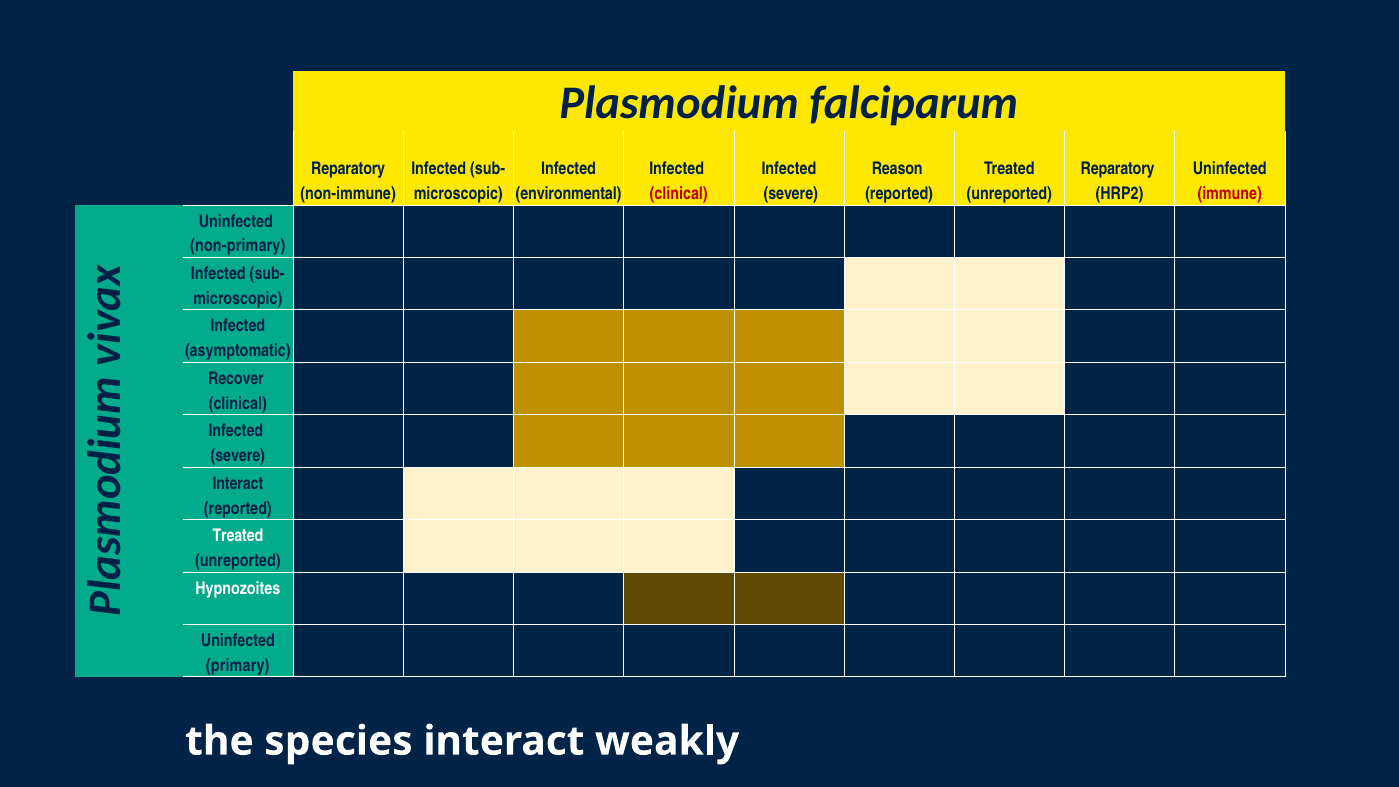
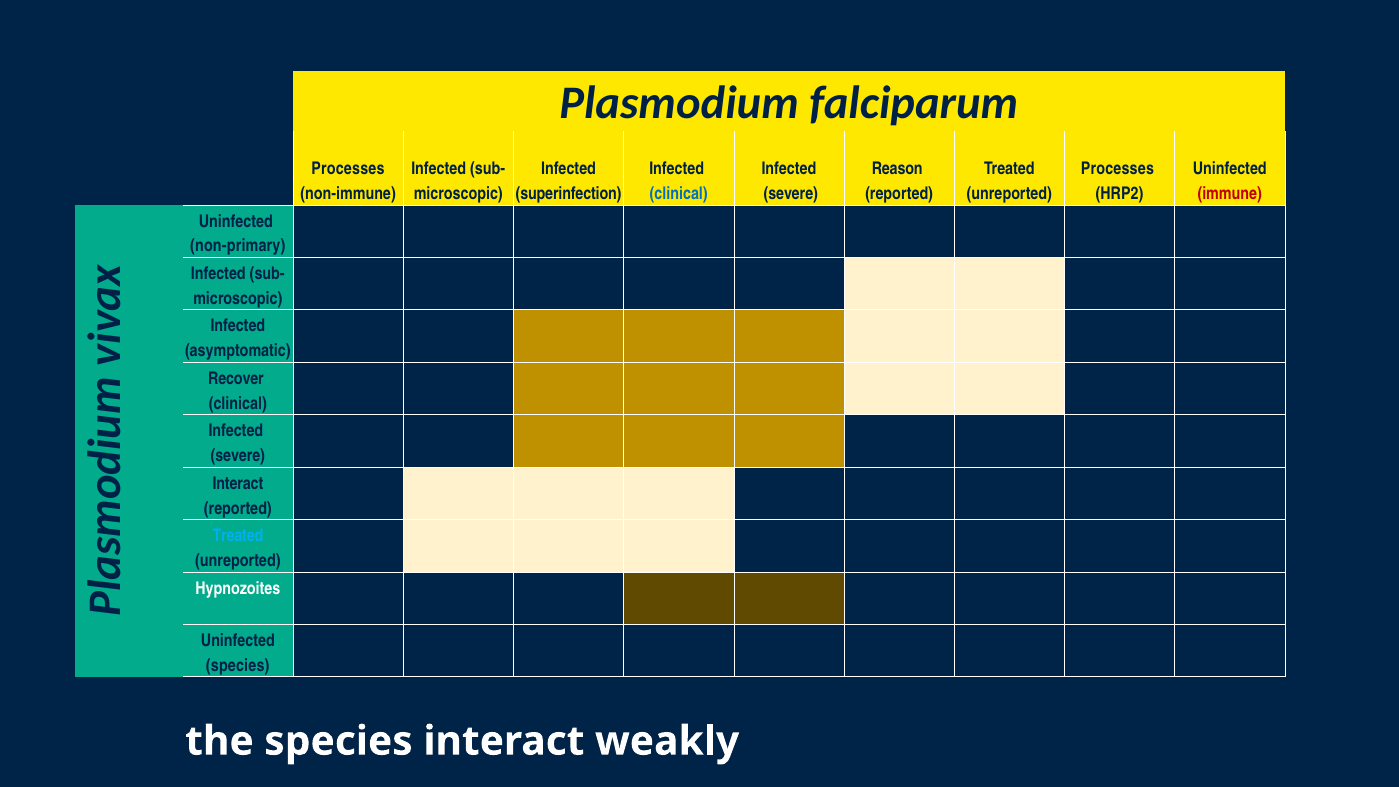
Reparatory: Reparatory -> Processes (348, 169)
Reparatory: Reparatory -> Processes (1117, 169)
environmental: environmental -> superinfection (569, 194)
clinical colour: red -> blue (679, 194)
Treated colour: white -> light blue (238, 536)
primary: primary -> species (238, 665)
